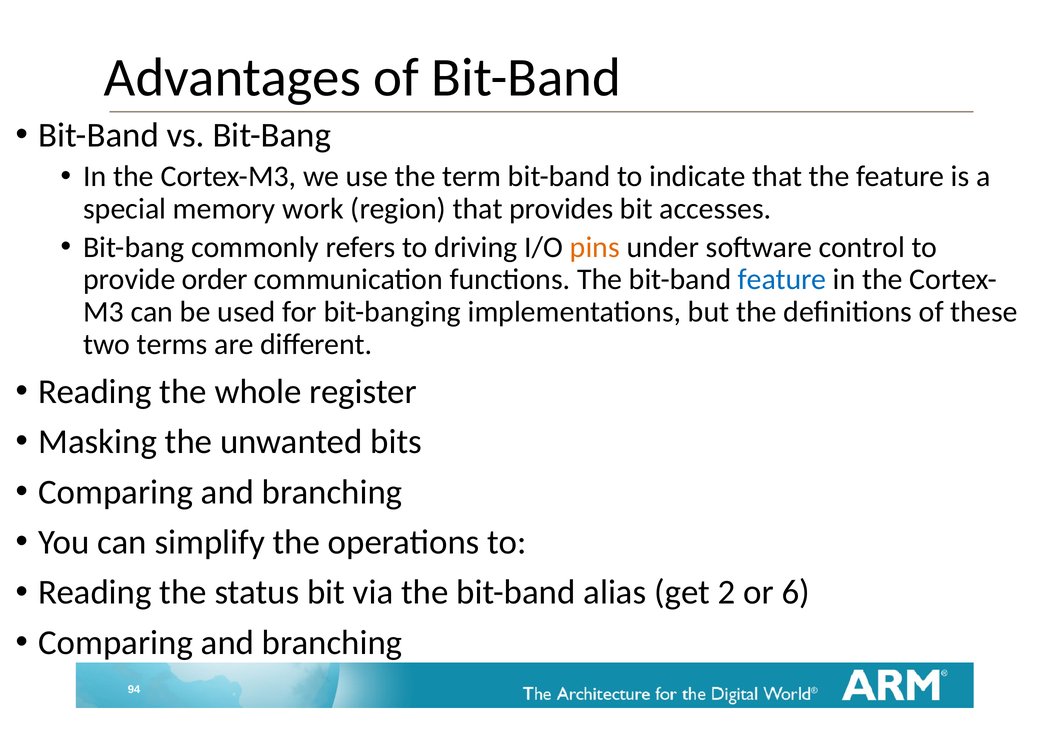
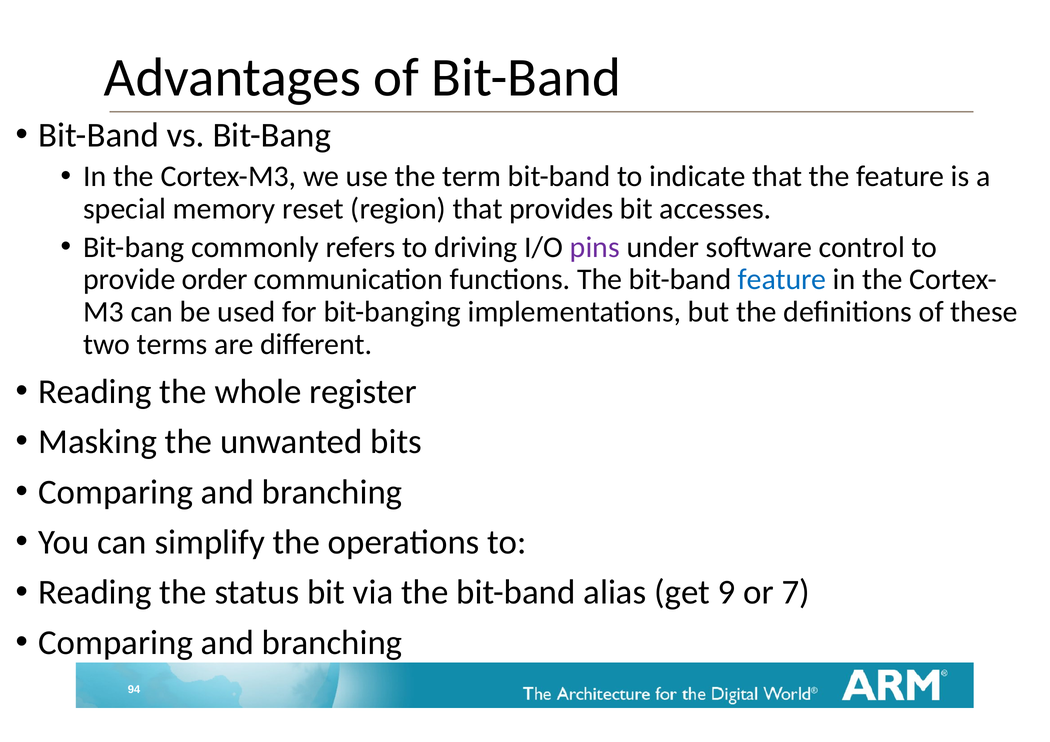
work: work -> reset (313, 209)
pins colour: orange -> purple (595, 247)
2: 2 -> 9 (727, 592)
6: 6 -> 7 (796, 592)
